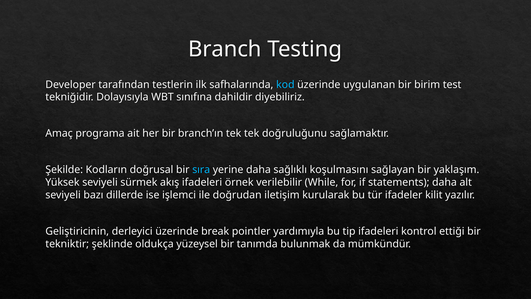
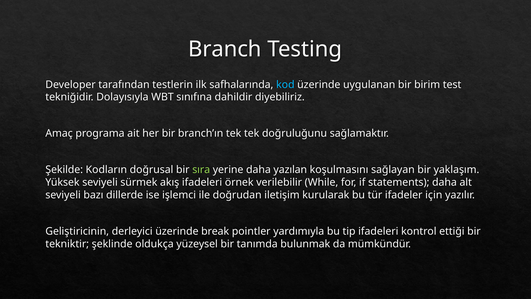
sıra colour: light blue -> light green (201, 170)
sağlıklı: sağlıklı -> yazılan (290, 170)
kilit: kilit -> için (434, 195)
